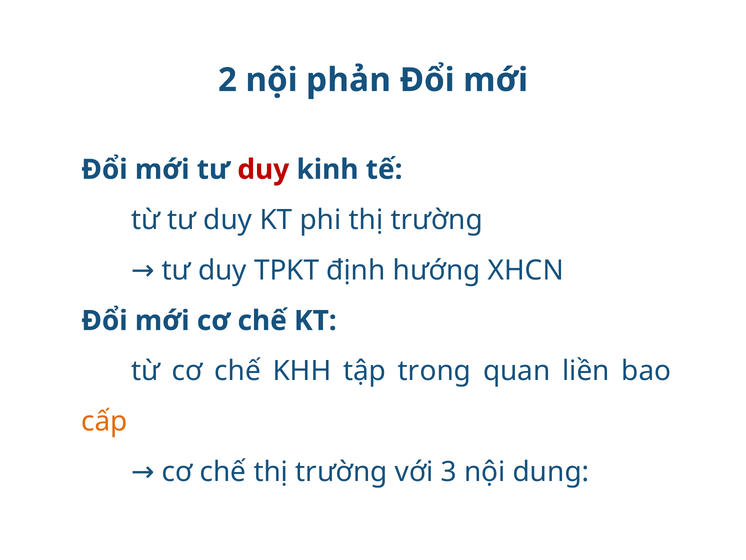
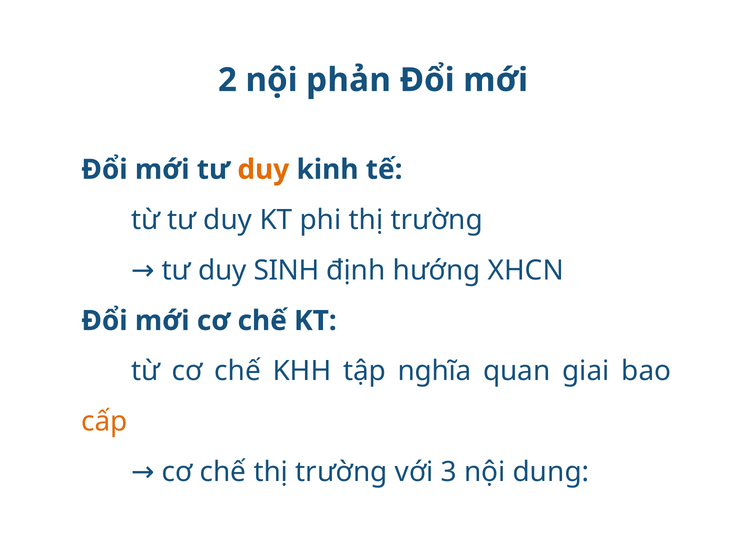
duy colour: red -> orange (263, 169)
TPKT: TPKT -> SINH (287, 270)
trong: trong -> nghĩa (435, 371)
liền: liền -> giai (586, 371)
